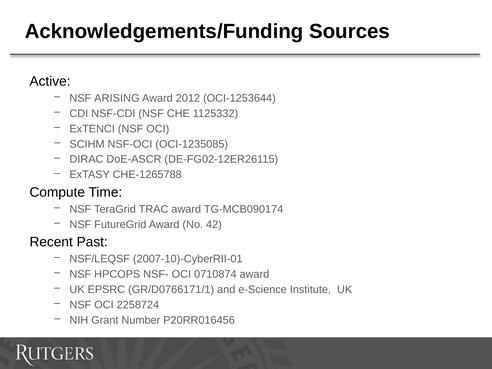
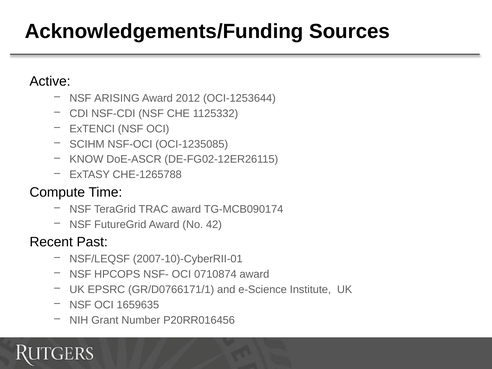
DIRAC: DIRAC -> KNOW (86, 159)
2258724: 2258724 -> 1659635 (138, 305)
